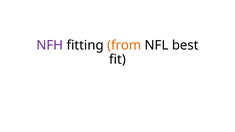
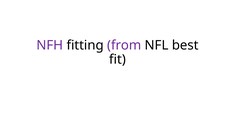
from colour: orange -> purple (124, 45)
